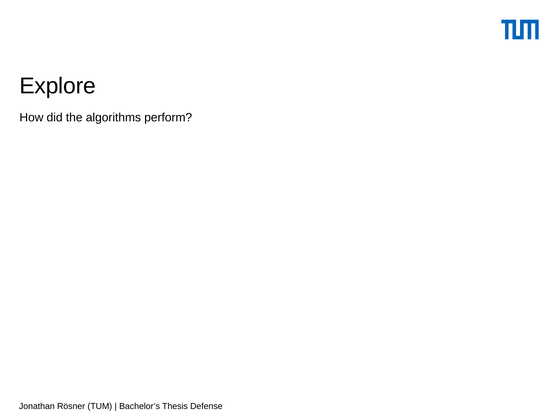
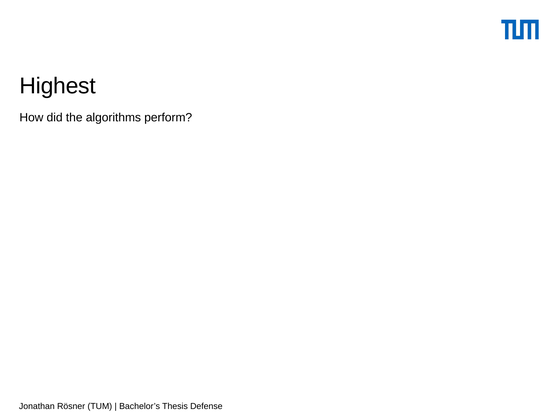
Explore: Explore -> Highest (58, 86)
